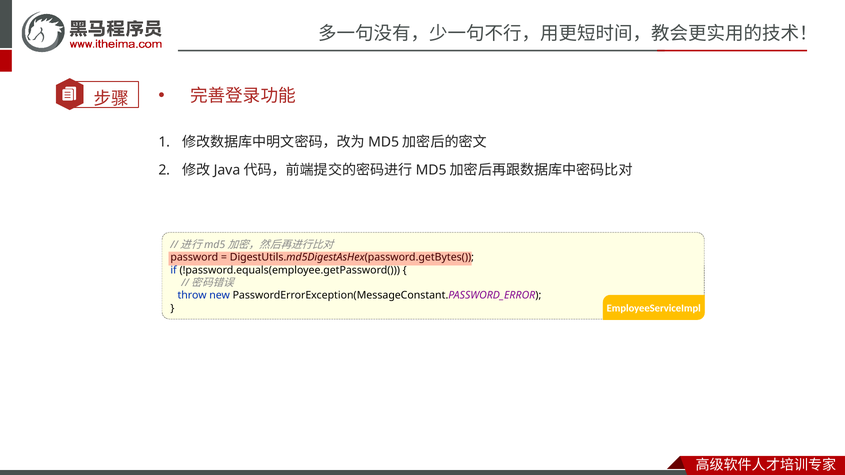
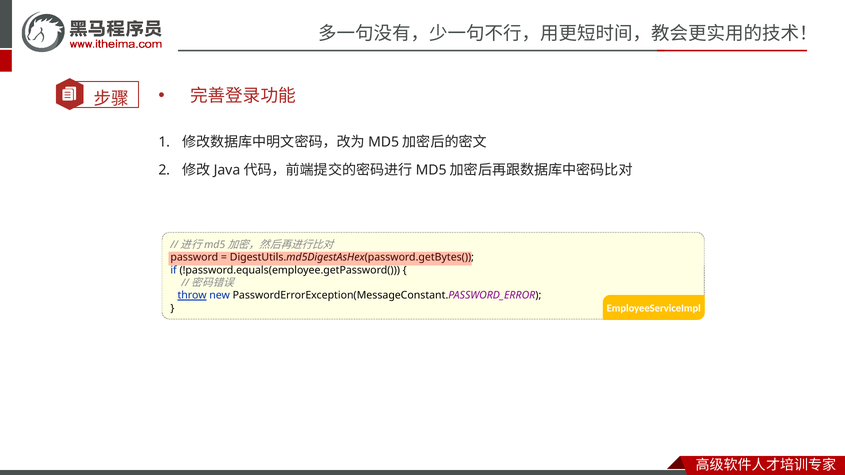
throw underline: none -> present (192, 296)
